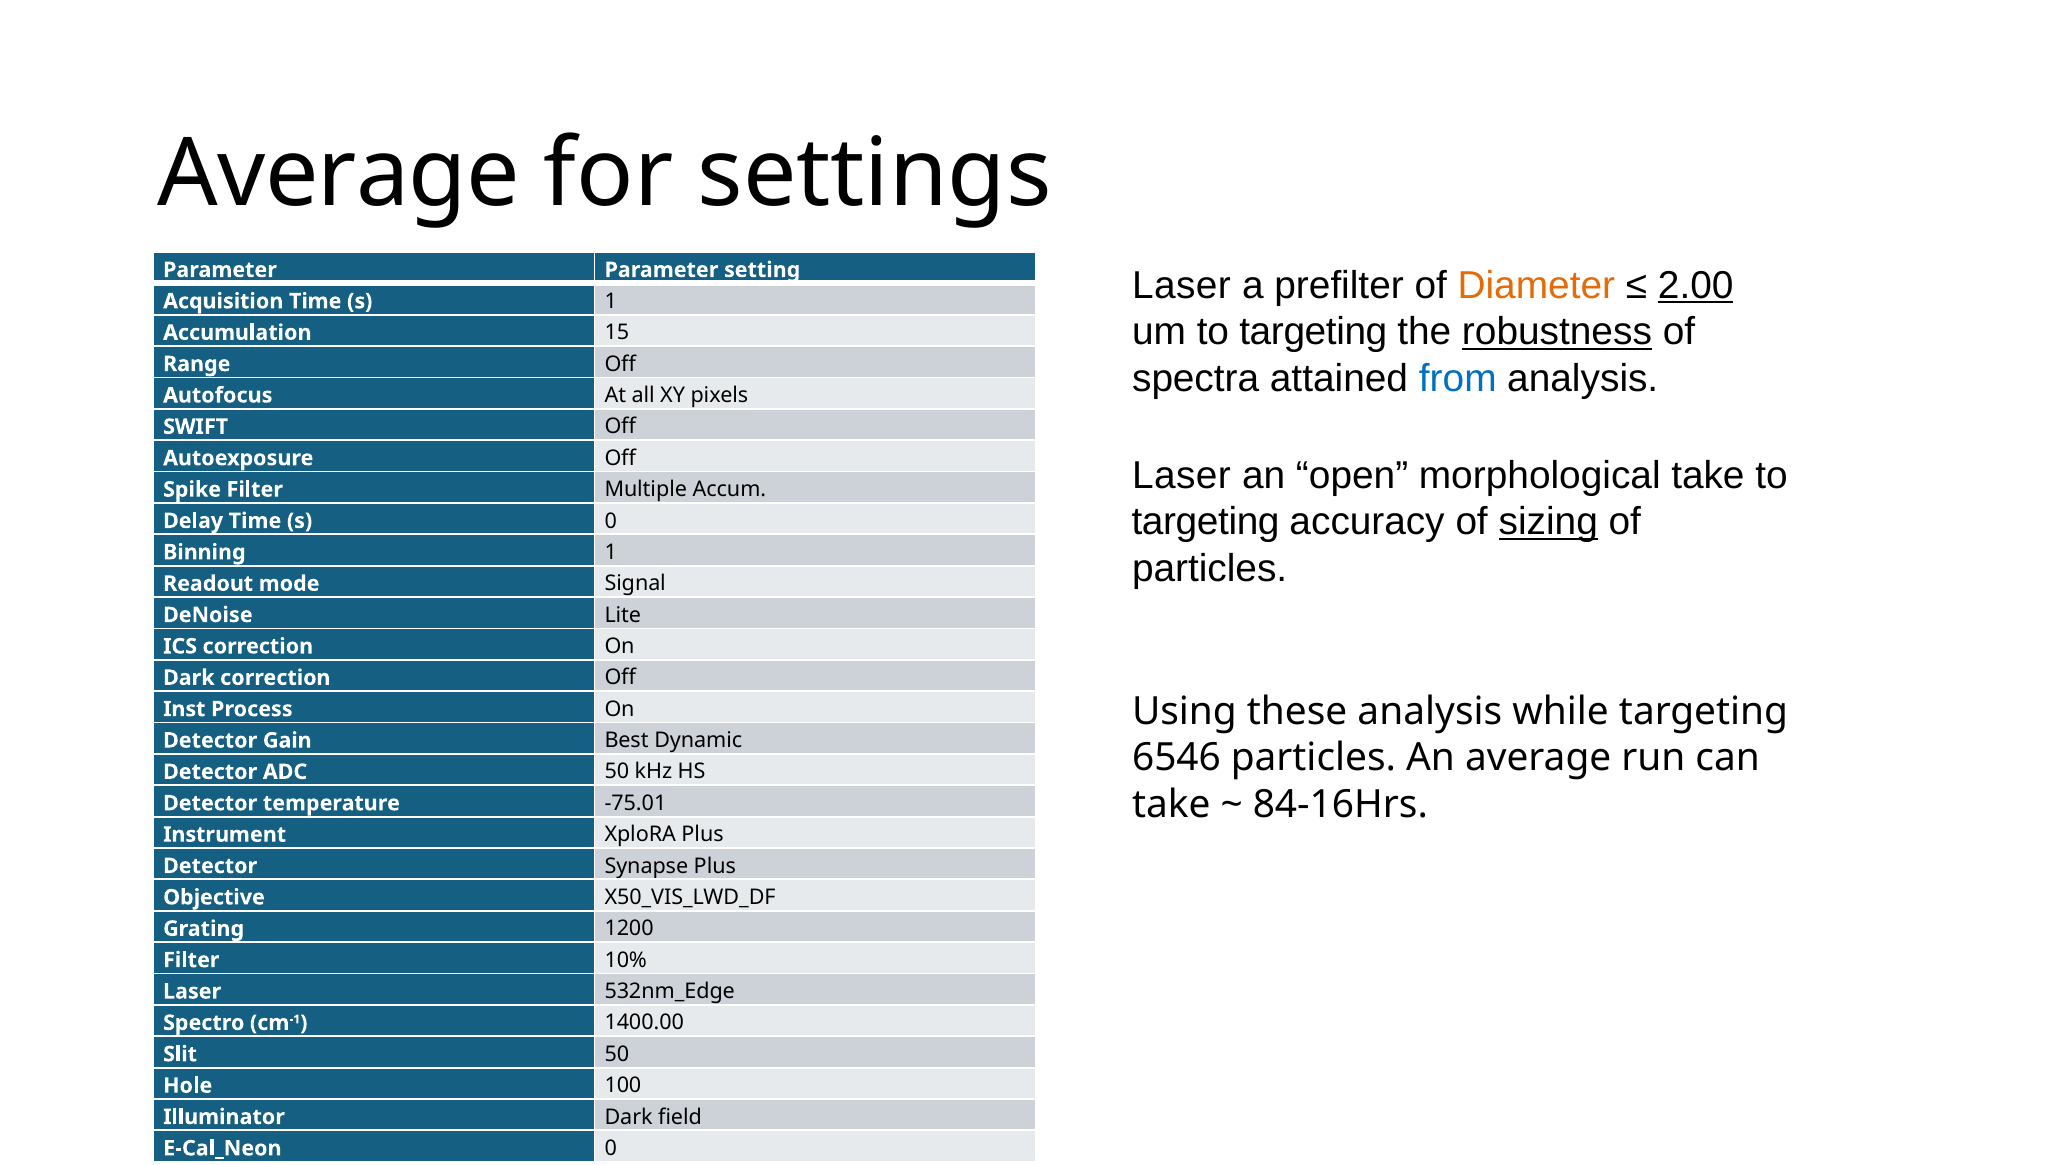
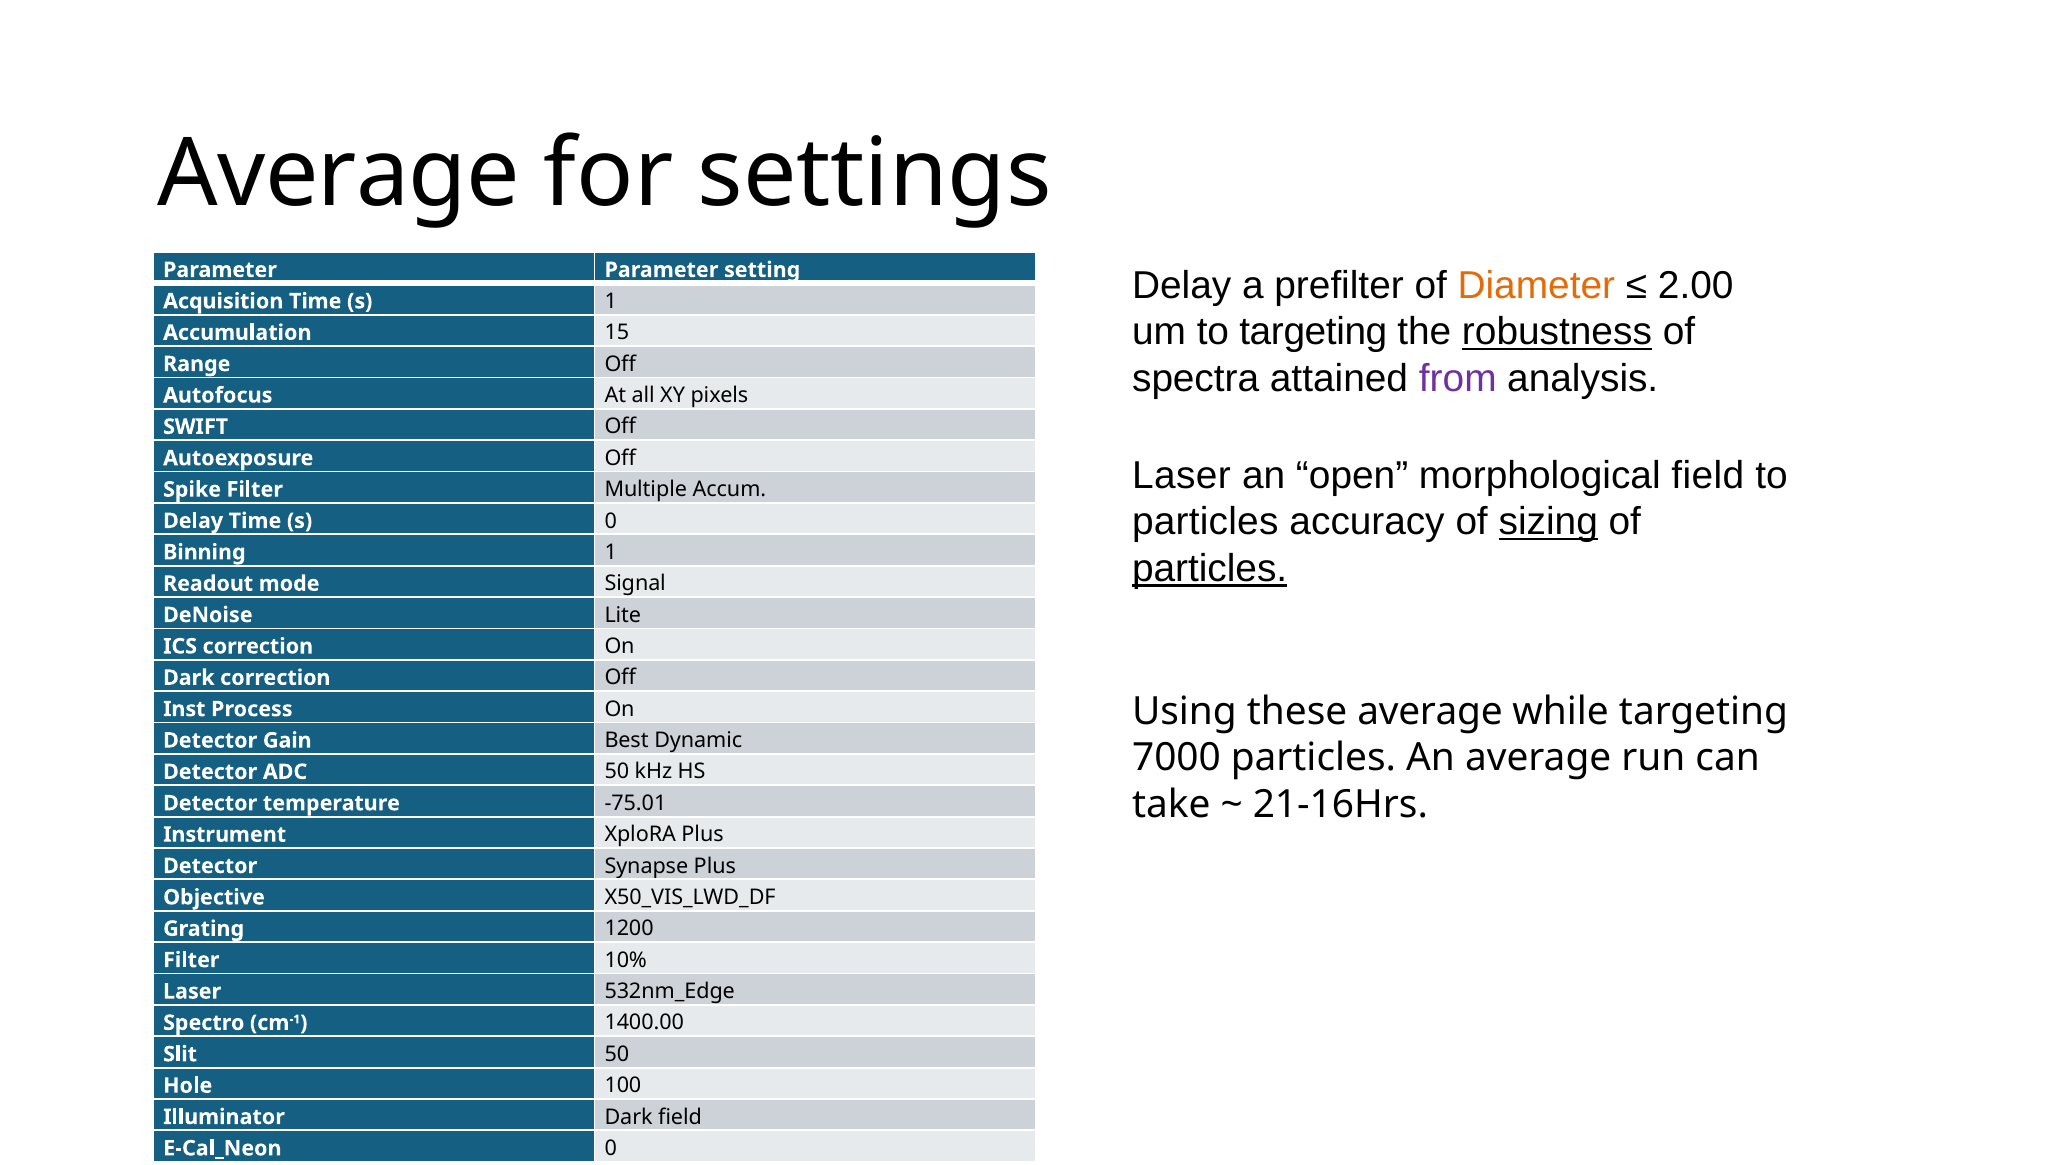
Laser: Laser -> Delay (1182, 286)
2.00 underline: present -> none (1696, 286)
from colour: blue -> purple (1458, 379)
morphological take: take -> field (1708, 476)
targeting: targeting -> particles (1205, 522)
particles underline: none -> present (1210, 569)
these analysis: analysis -> average (1430, 712)
6546: 6546 -> 7000 (1176, 758)
84-16Hrs: 84-16Hrs -> 21-16Hrs (1340, 805)
